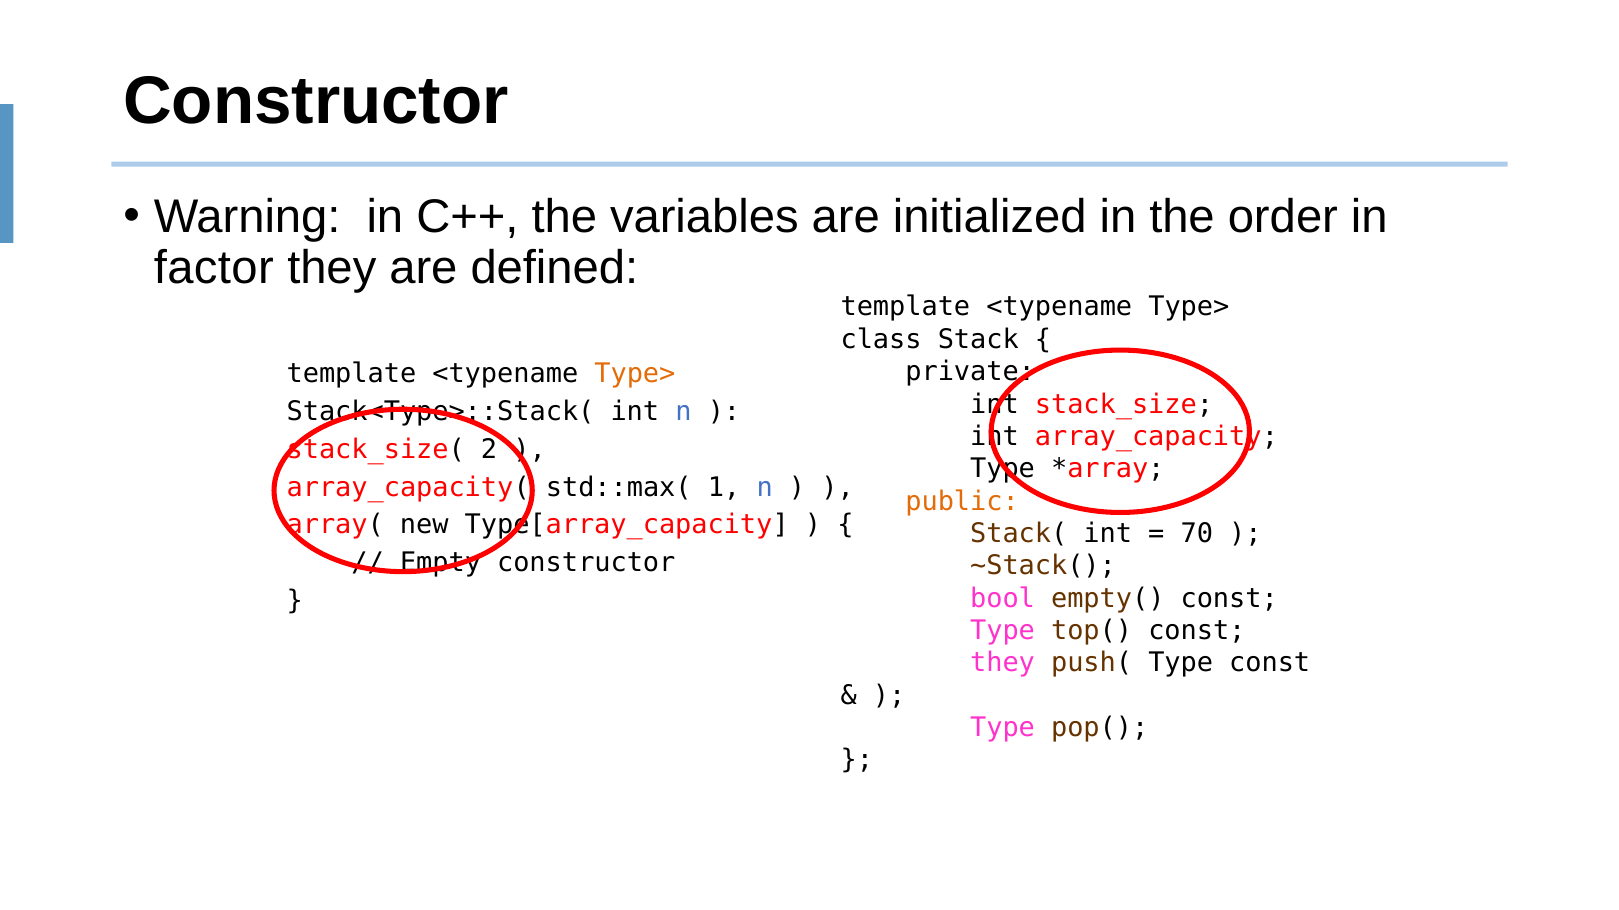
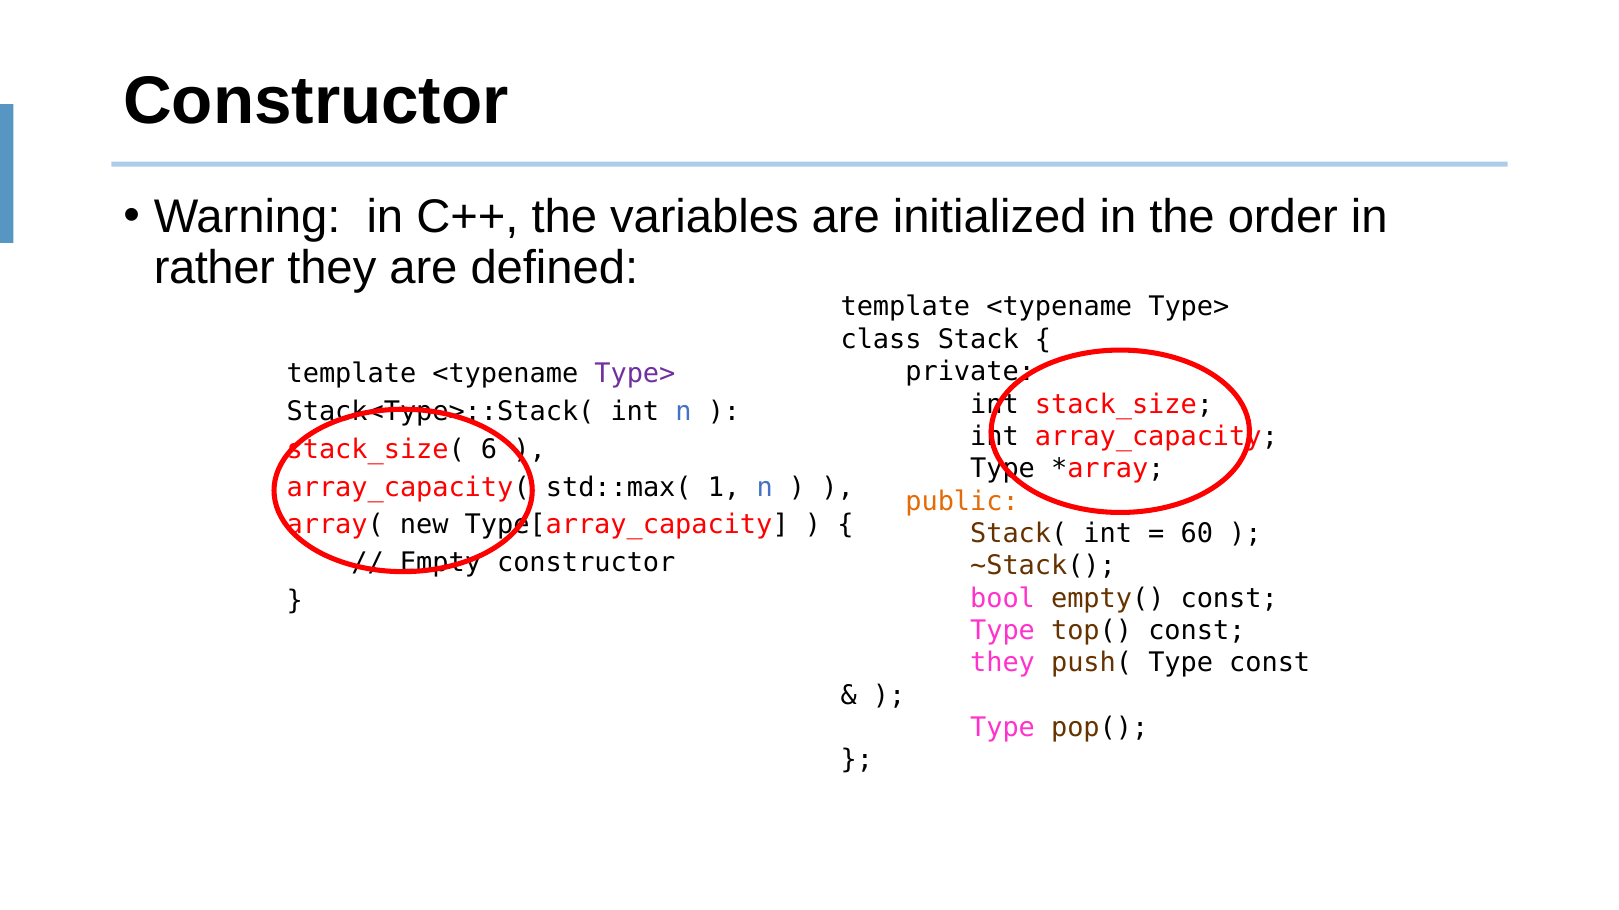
factor: factor -> rather (214, 268)
Type> colour: orange -> purple (635, 374)
2: 2 -> 6 (489, 450)
70: 70 -> 60 (1197, 534)
